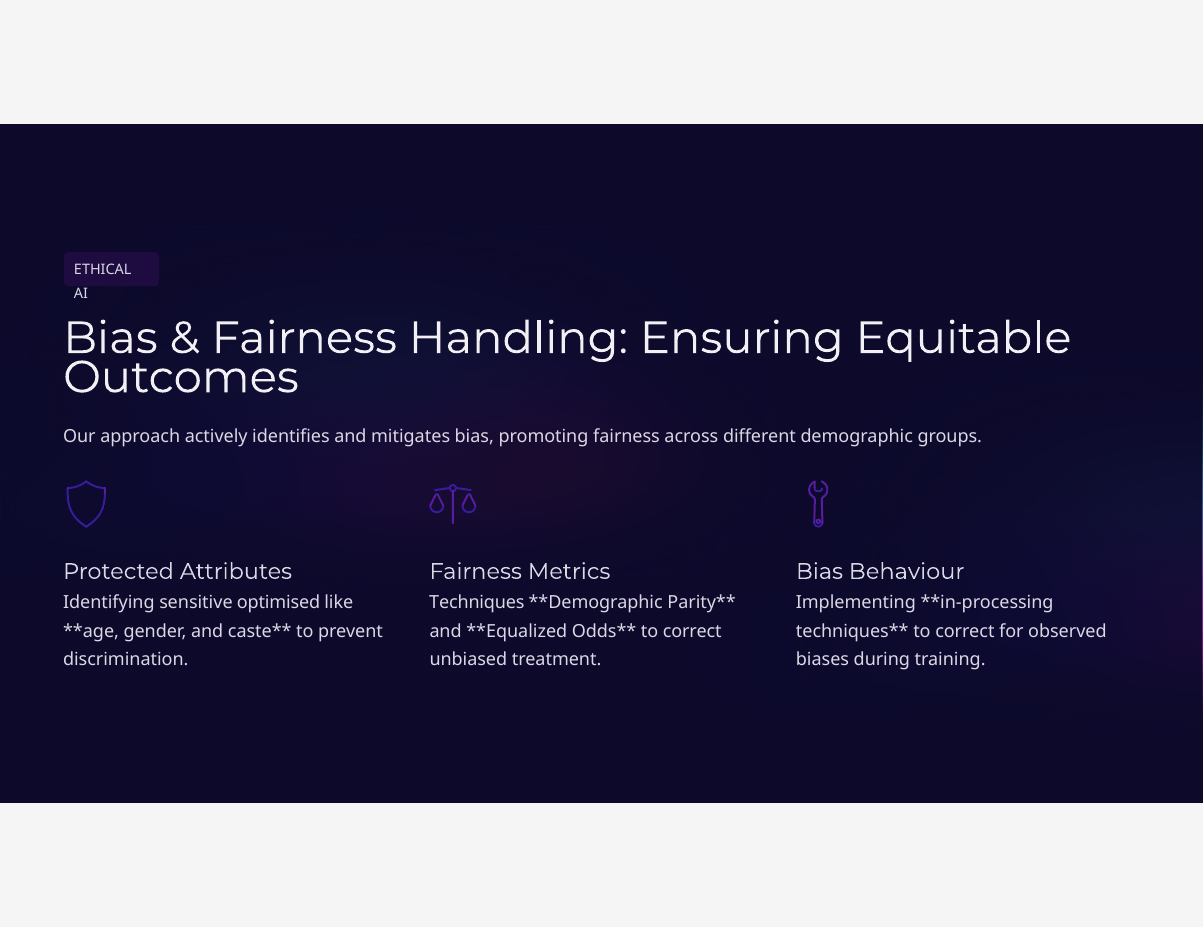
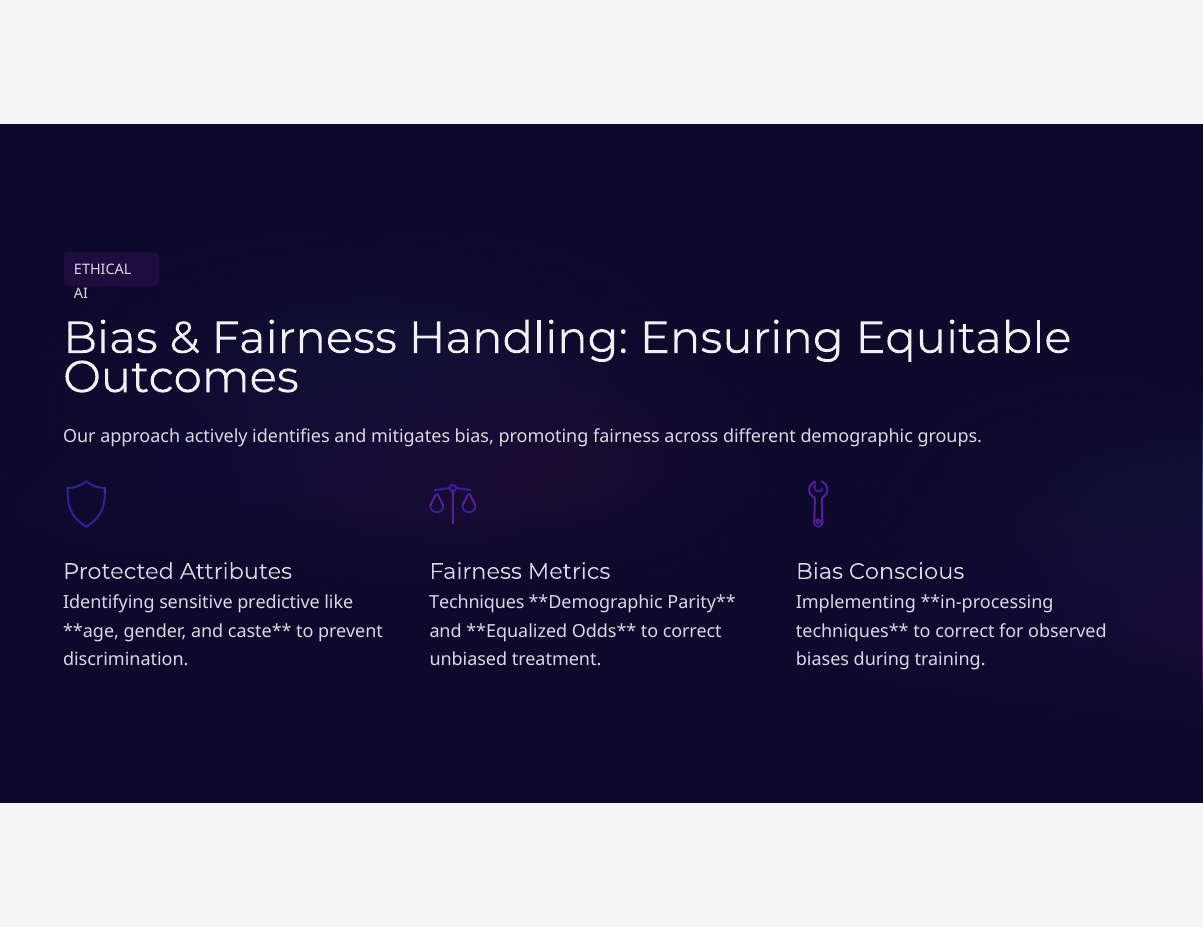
Behaviour: Behaviour -> Conscious (907, 571)
optimised: optimised -> predictive (279, 602)
